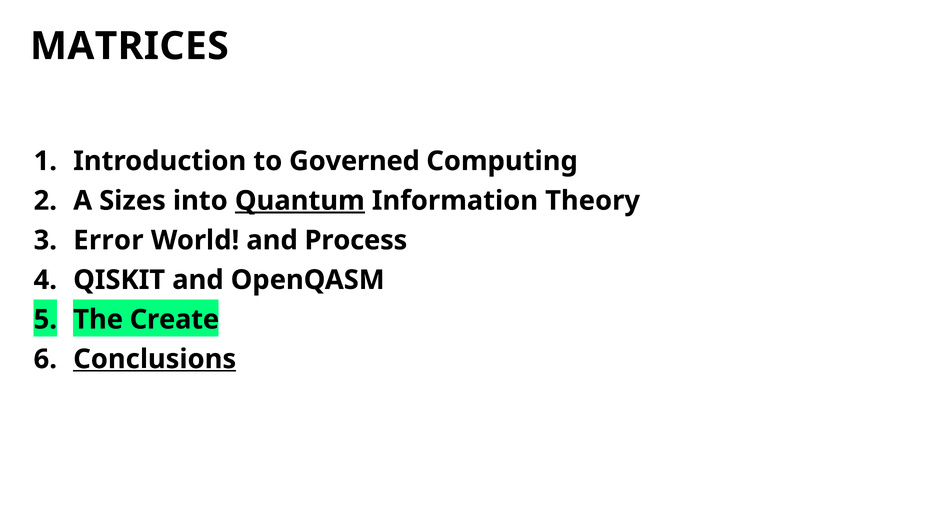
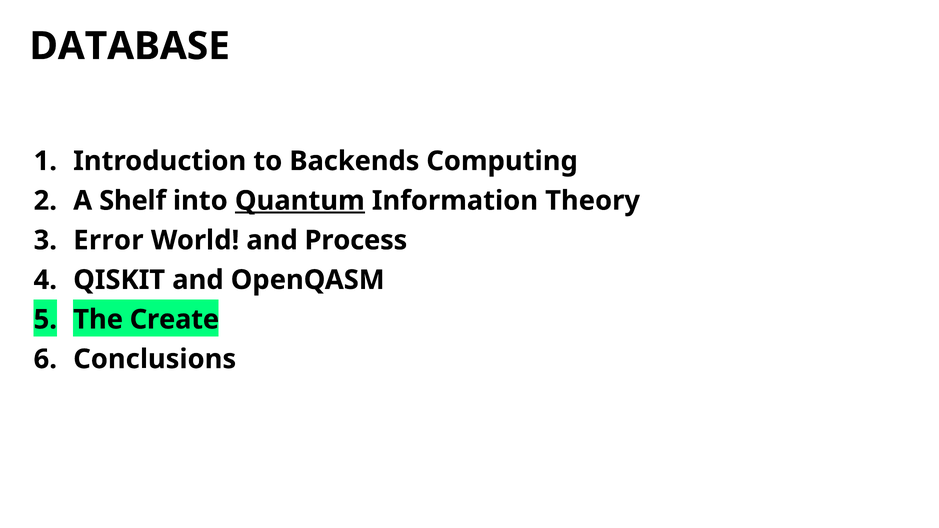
MATRICES: MATRICES -> DATABASE (130, 46)
Governed: Governed -> Backends (354, 161)
Sizes: Sizes -> Shelf (133, 201)
Conclusions underline: present -> none (155, 359)
